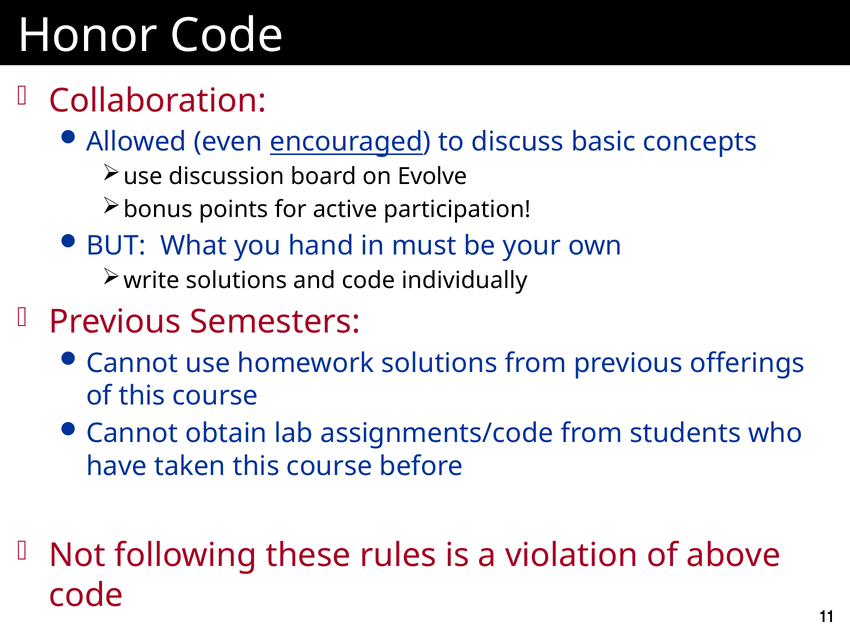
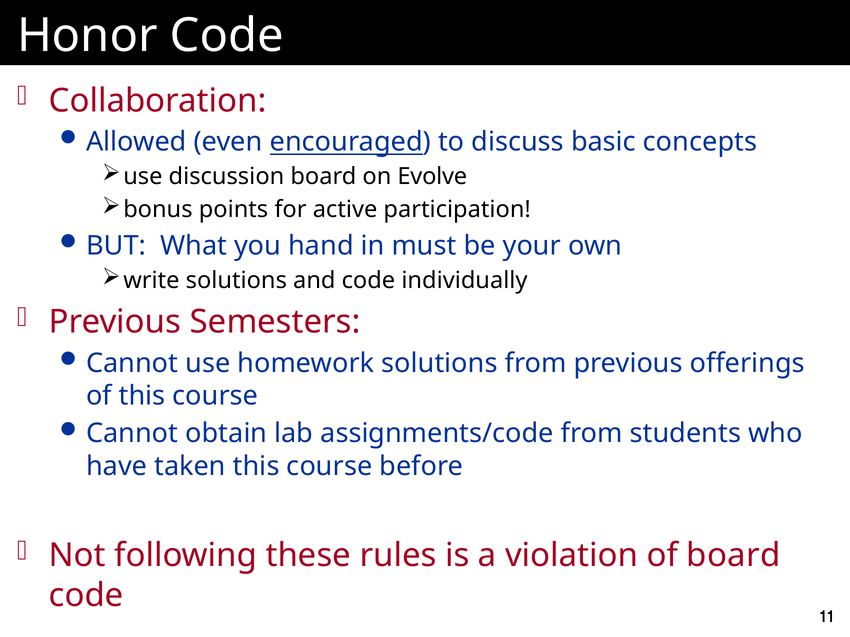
of above: above -> board (734, 556)
